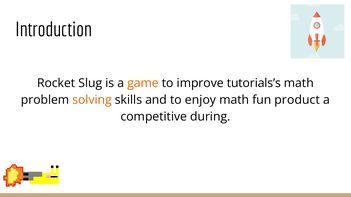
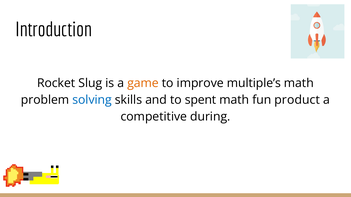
tutorials’s: tutorials’s -> multiple’s (254, 83)
solving colour: orange -> blue (92, 100)
enjoy: enjoy -> spent (201, 100)
